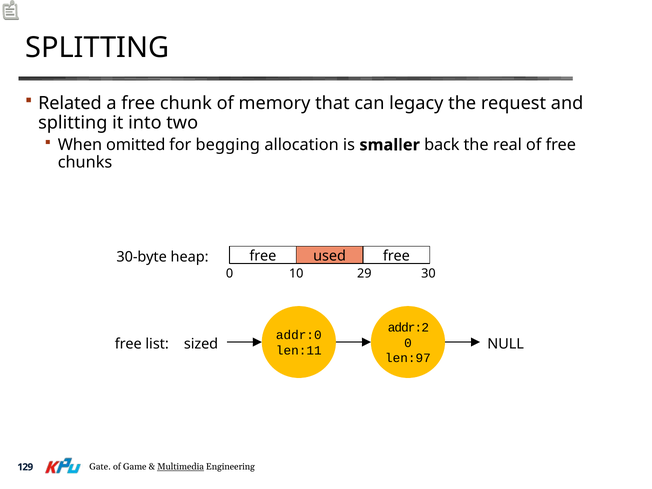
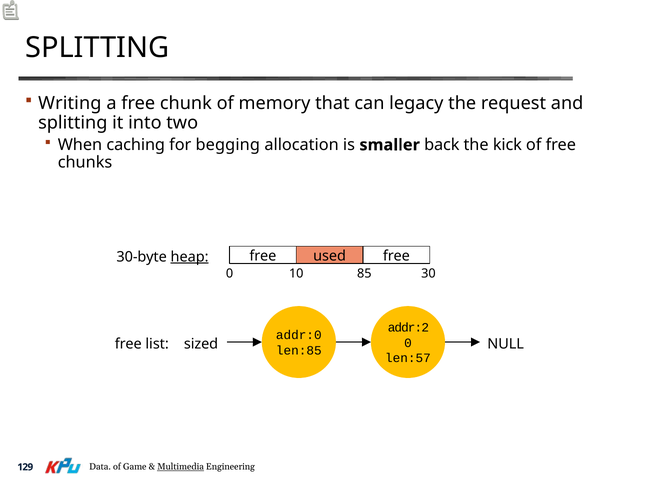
Related: Related -> Writing (70, 103)
omitted: omitted -> caching (136, 145)
real: real -> kick (507, 145)
heap underline: none -> present (190, 257)
29: 29 -> 85 (364, 274)
len:11: len:11 -> len:85 (299, 350)
len:97: len:97 -> len:57 (408, 358)
Gate: Gate -> Data (100, 467)
